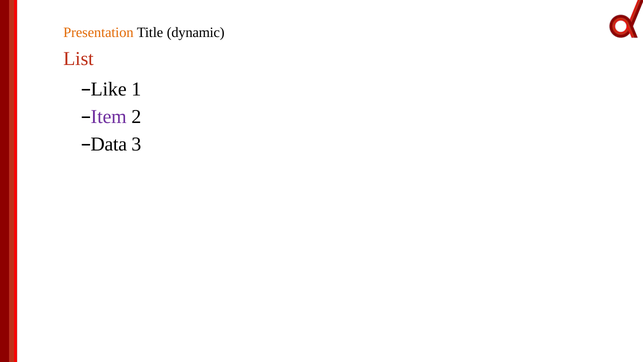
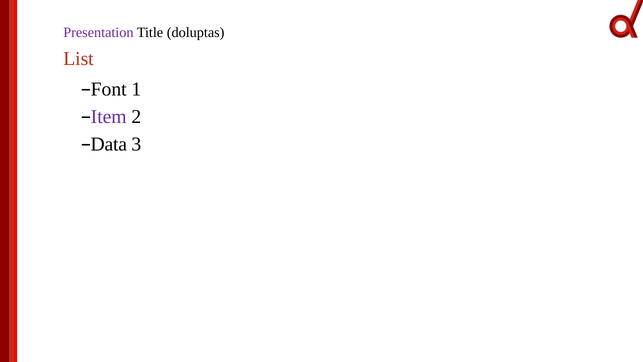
Presentation colour: orange -> purple (98, 32)
dynamic: dynamic -> doluptas (196, 32)
Like: Like -> Font (109, 89)
